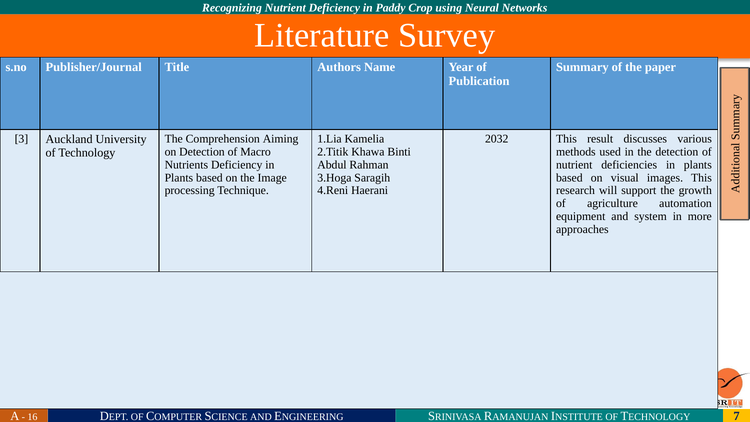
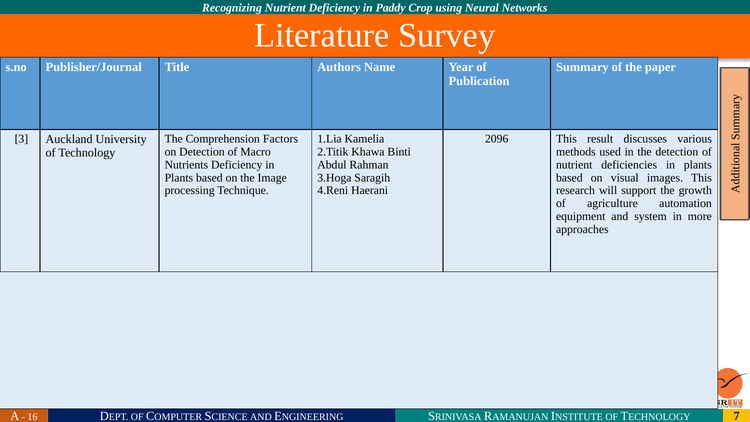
Aiming: Aiming -> Factors (281, 139)
2032: 2032 -> 2096 (497, 139)
